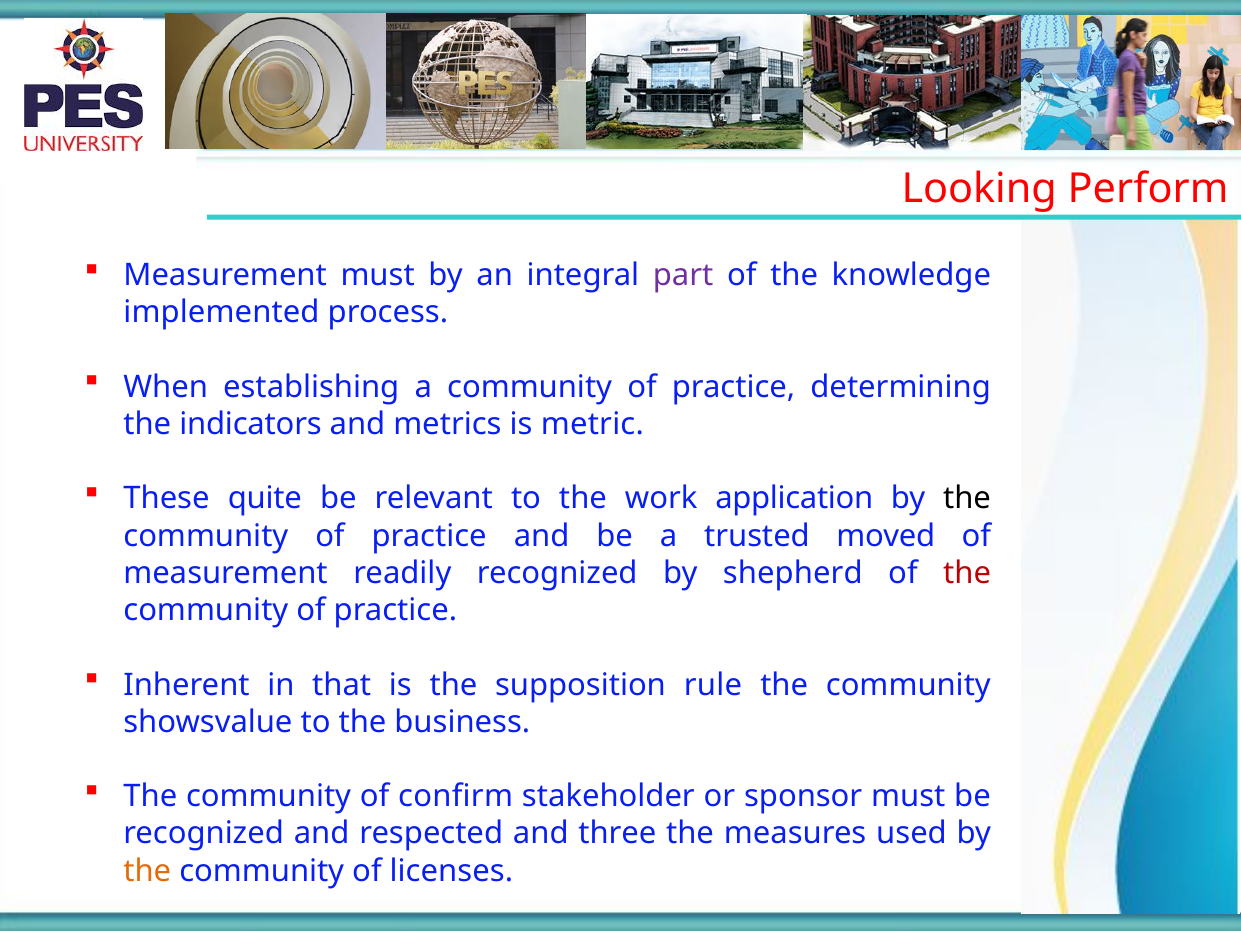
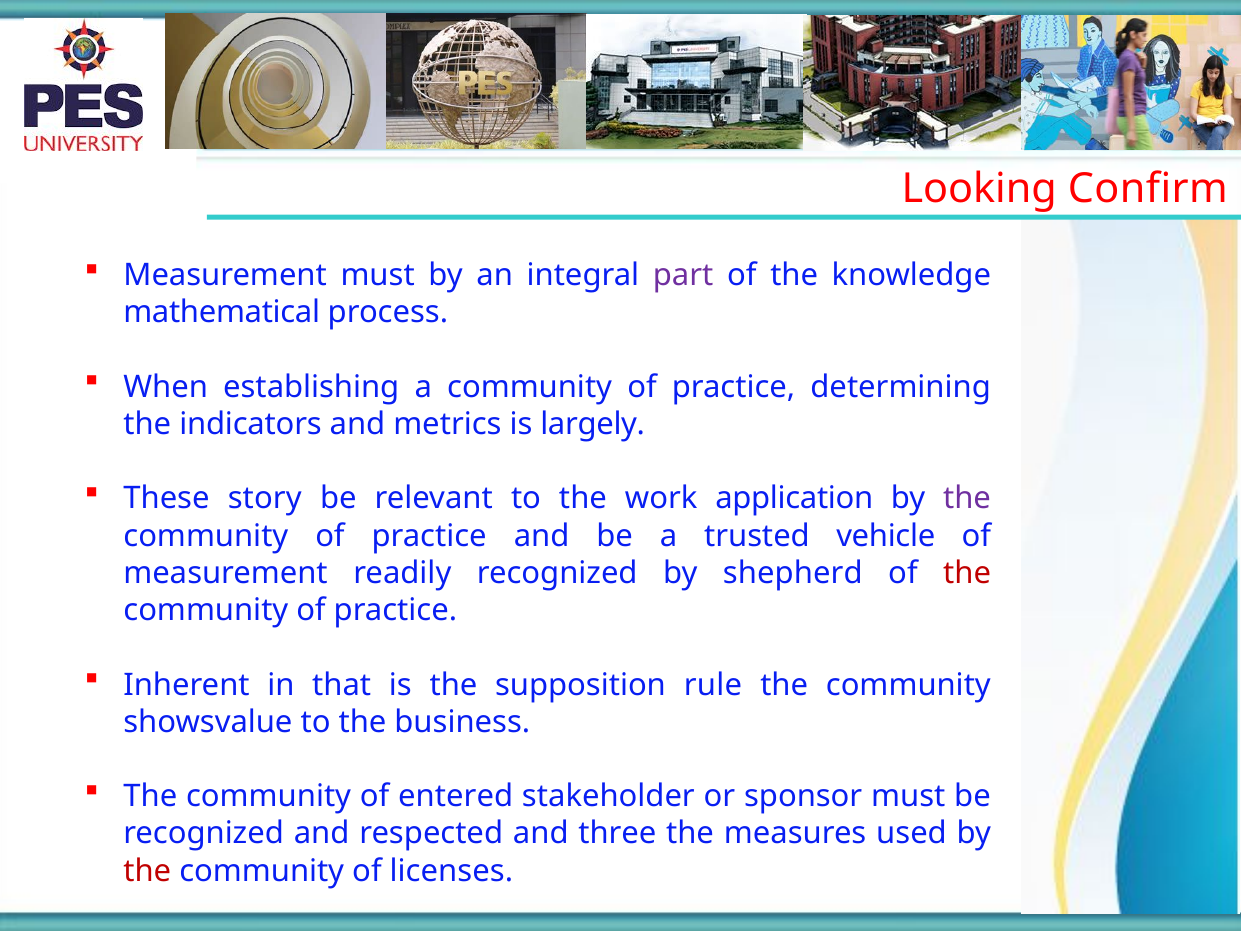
Perform: Perform -> Confirm (1148, 189)
implemented: implemented -> mathematical (222, 312)
metric: metric -> largely (593, 424)
quite: quite -> story (265, 498)
the colour: black -> purple (967, 498)
moved: moved -> vehicle (886, 536)
confirm: confirm -> entered (456, 796)
the colour: orange -> red (147, 871)
